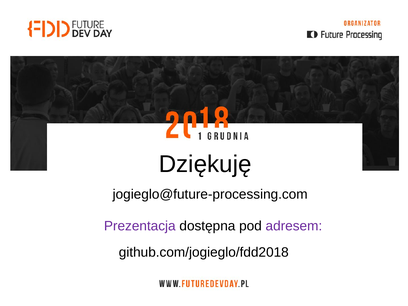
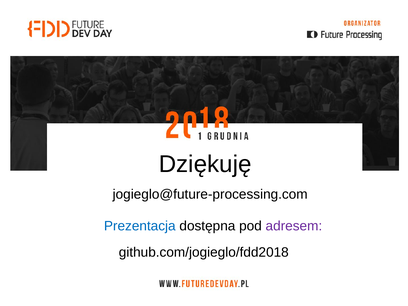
Prezentacja colour: purple -> blue (140, 226)
